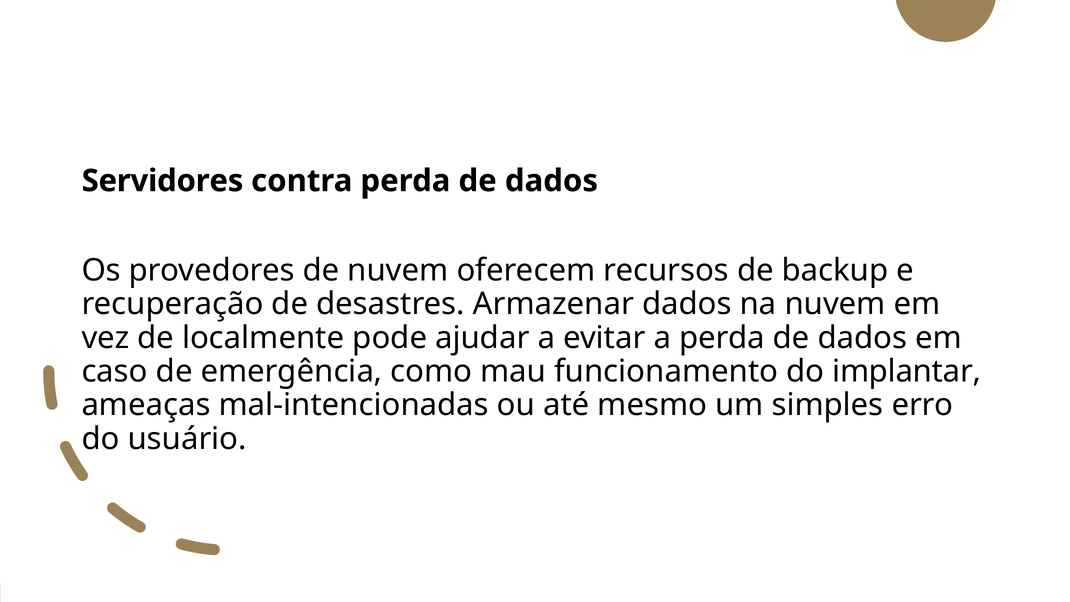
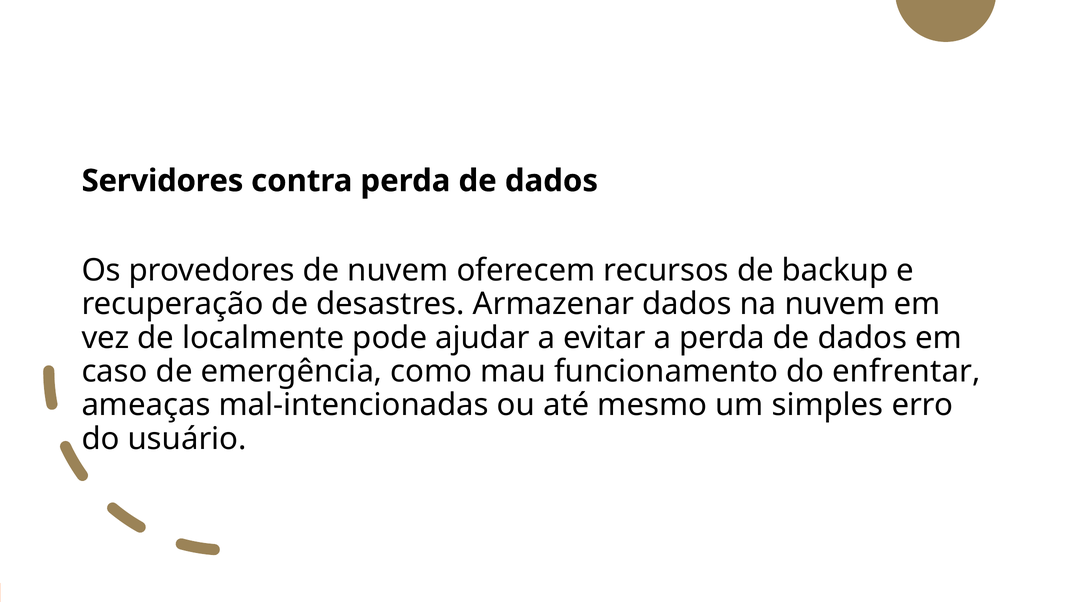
implantar: implantar -> enfrentar (906, 371)
